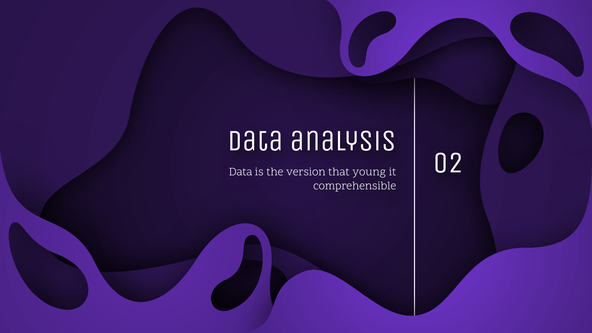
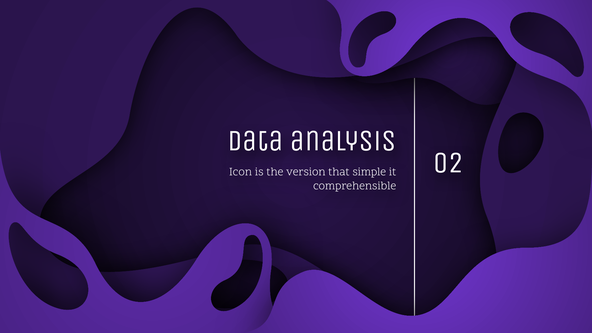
Data: Data -> Icon (241, 172)
young: young -> simple (369, 172)
